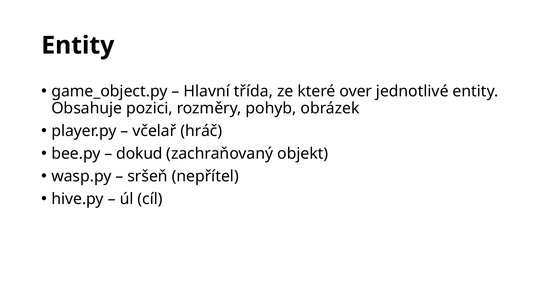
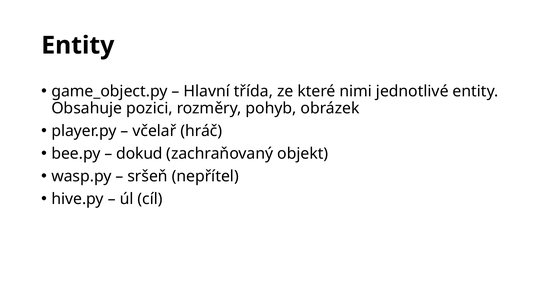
over: over -> nimi (356, 91)
